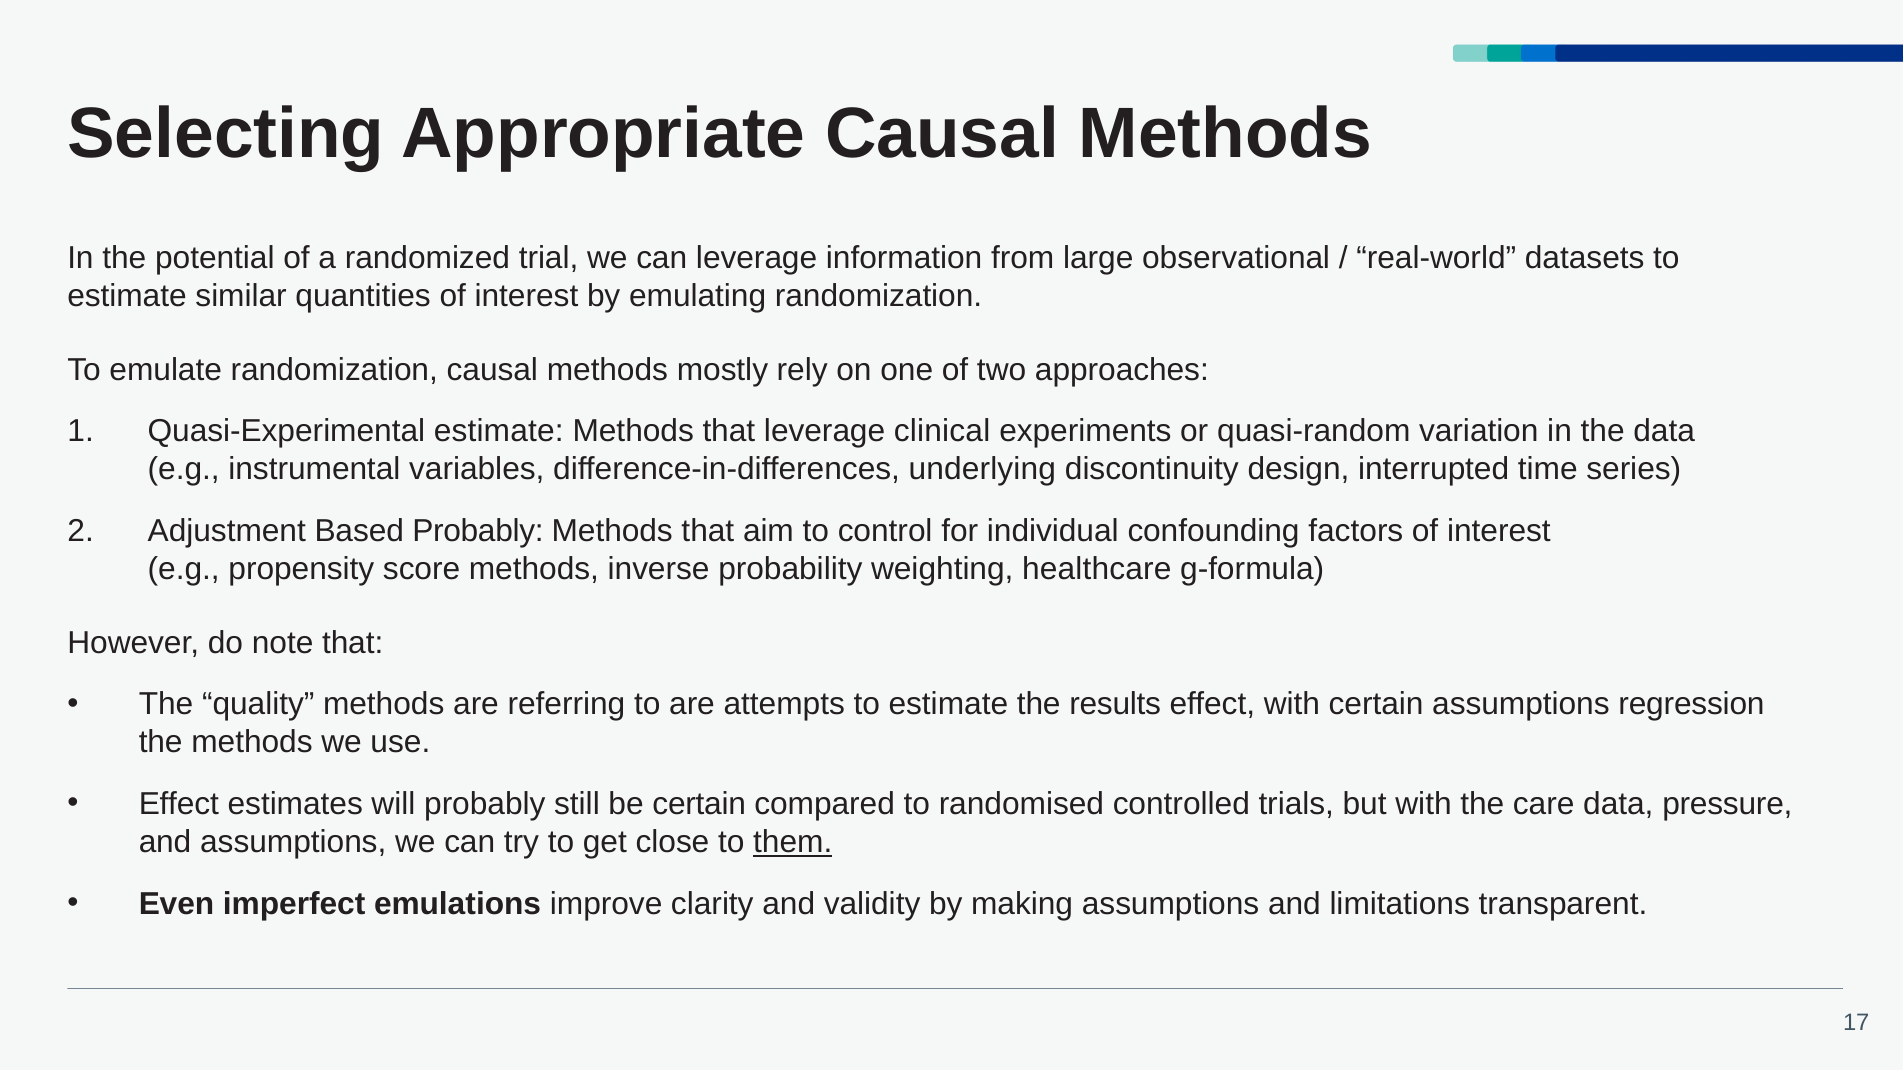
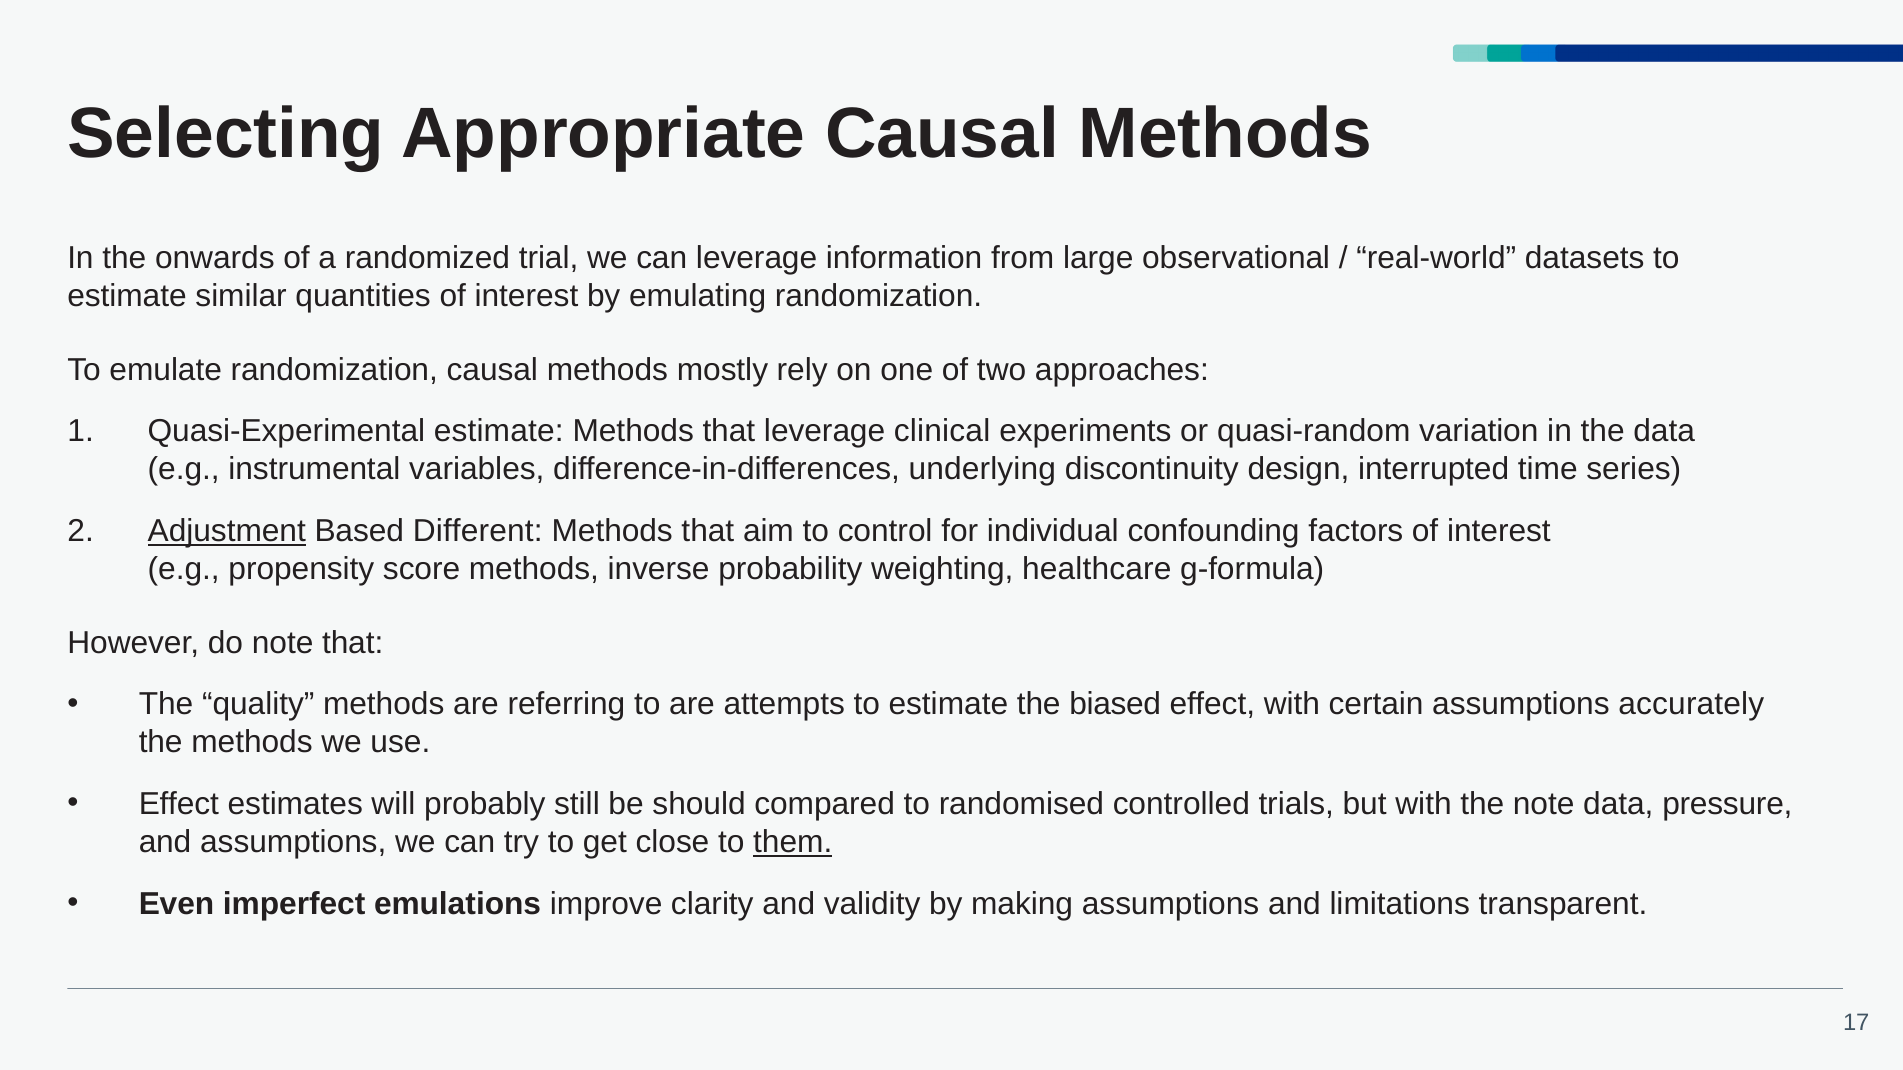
potential: potential -> onwards (215, 258)
Adjustment underline: none -> present (227, 531)
Based Probably: Probably -> Different (478, 531)
results: results -> biased (1115, 705)
regression: regression -> accurately (1691, 705)
be certain: certain -> should (699, 804)
the care: care -> note (1544, 804)
